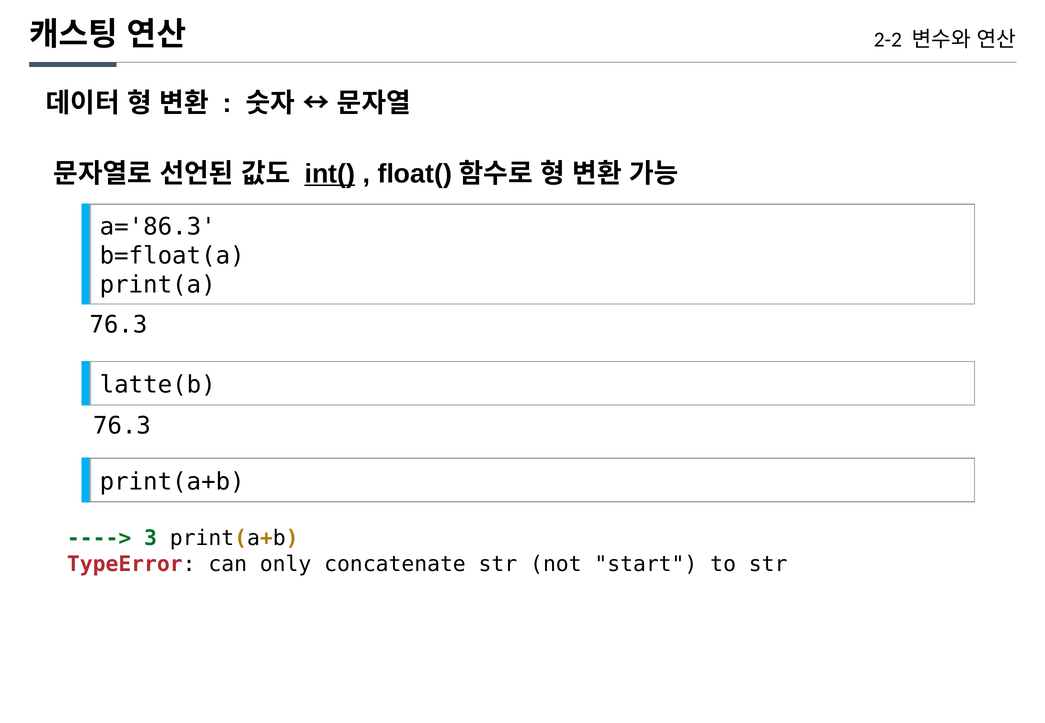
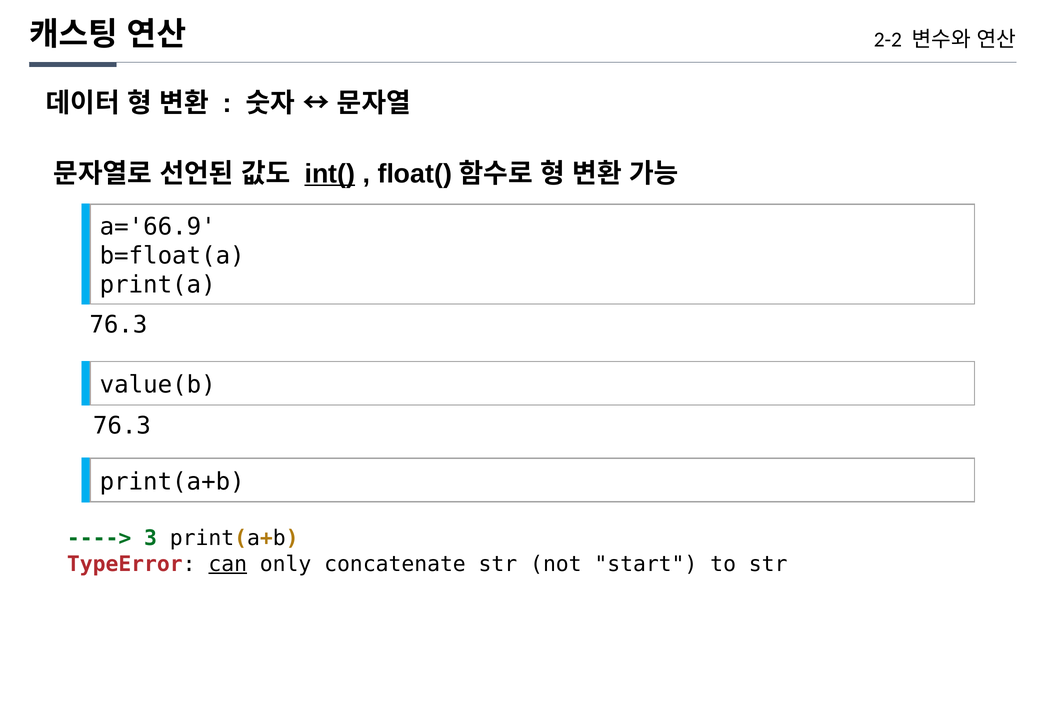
a='86.3: a='86.3 -> a='66.9 (158, 227)
latte(b: latte(b -> value(b (158, 385)
can underline: none -> present (228, 564)
